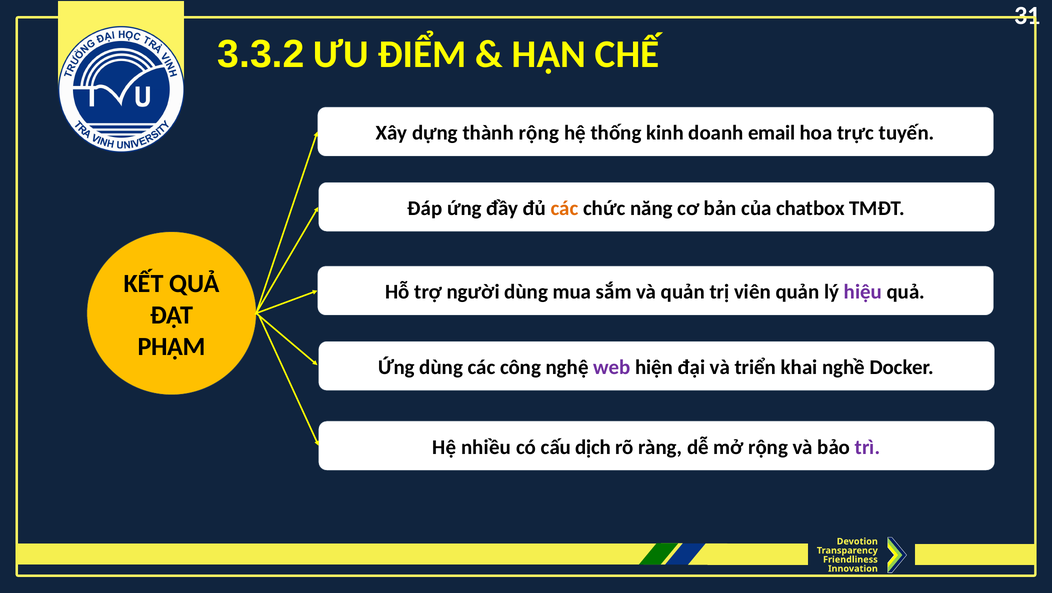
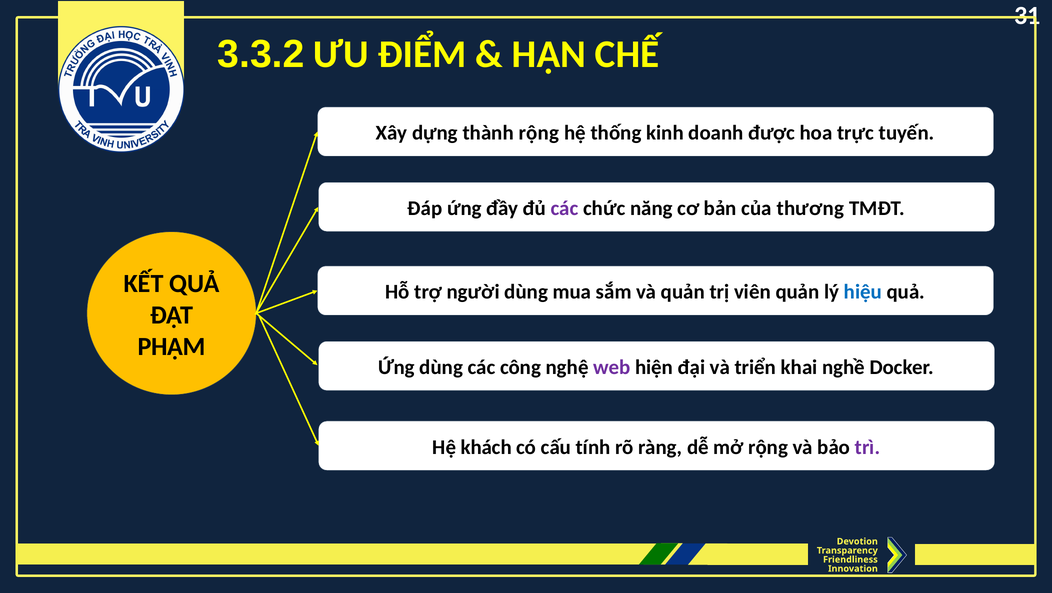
email: email -> được (772, 133)
các colour: orange -> purple (565, 208)
chatbox: chatbox -> thương (810, 208)
hiệu colour: purple -> blue (863, 292)
nhiều: nhiều -> khách (486, 447)
dịch: dịch -> tính (593, 447)
